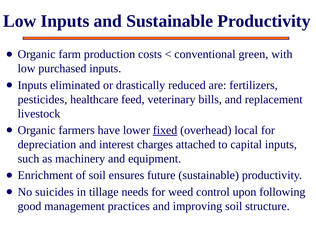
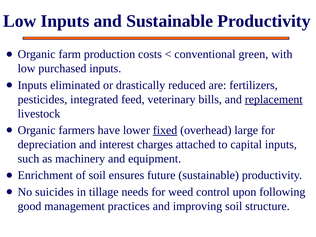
healthcare: healthcare -> integrated (94, 99)
replacement underline: none -> present (274, 99)
local: local -> large (246, 130)
